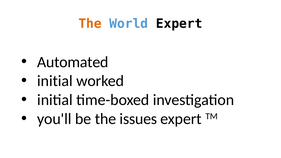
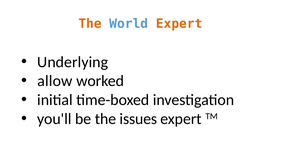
Expert colour: black -> orange (179, 24)
Automated: Automated -> Underlying (73, 62)
initial: initial -> allow (55, 81)
